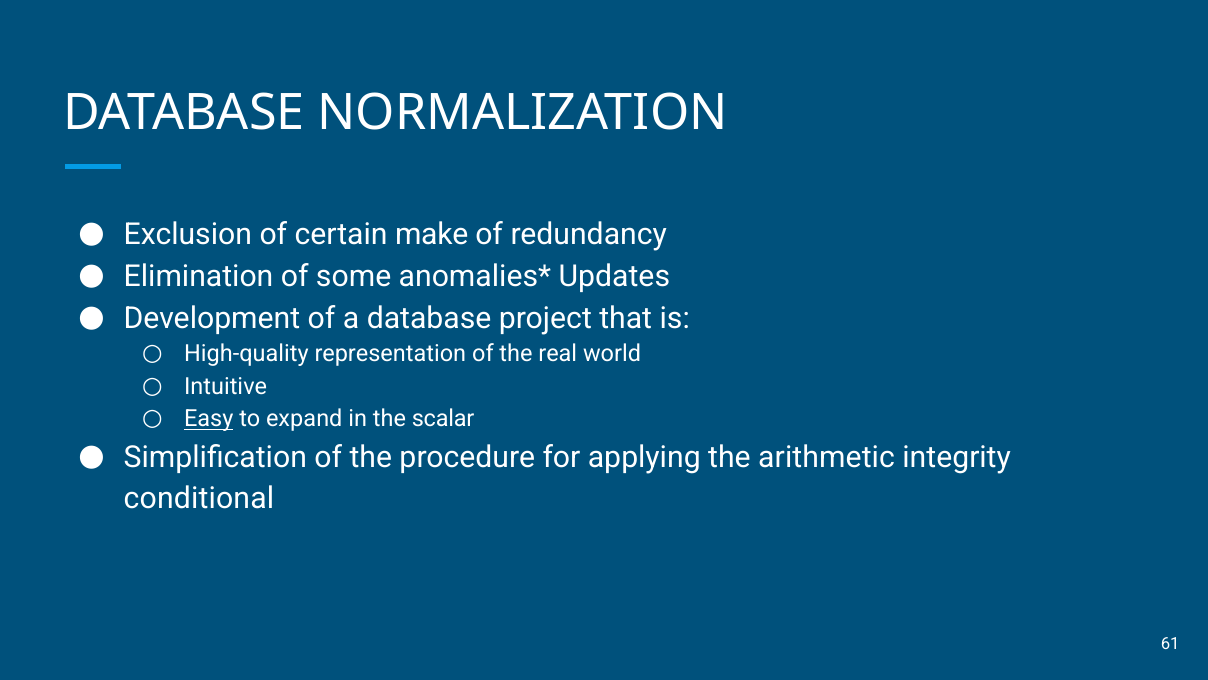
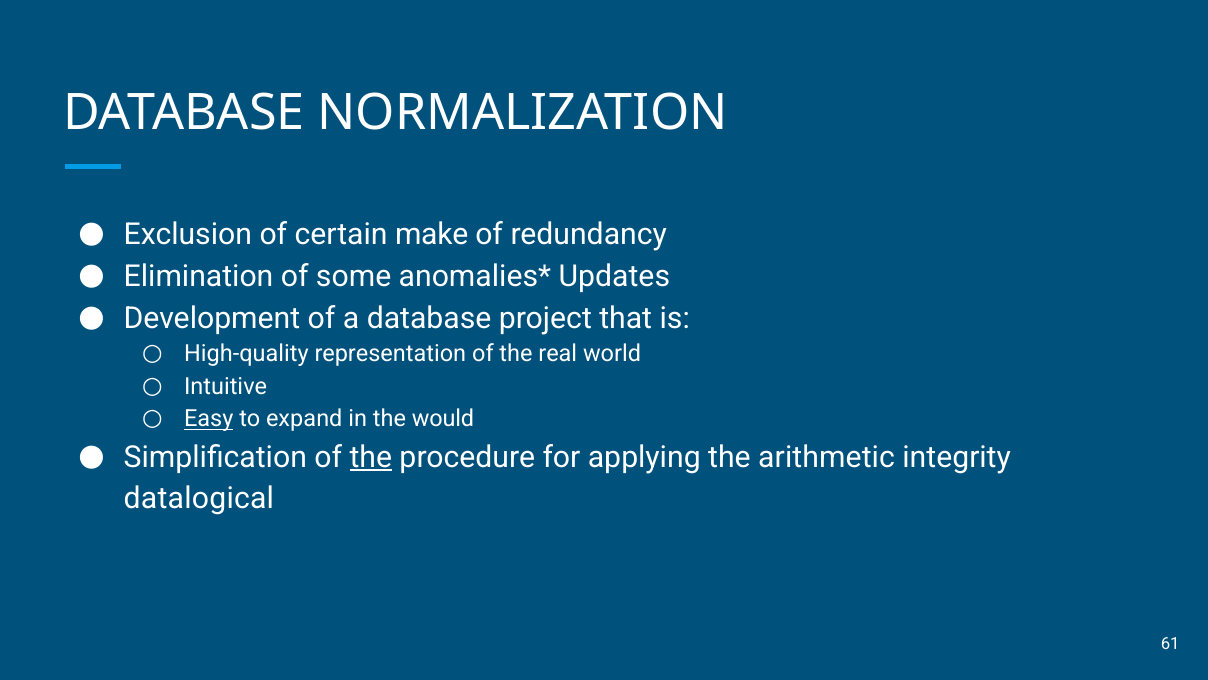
scalar: scalar -> would (443, 419)
the underline: none -> present (371, 457)
conditional: conditional -> datalogical (199, 499)
